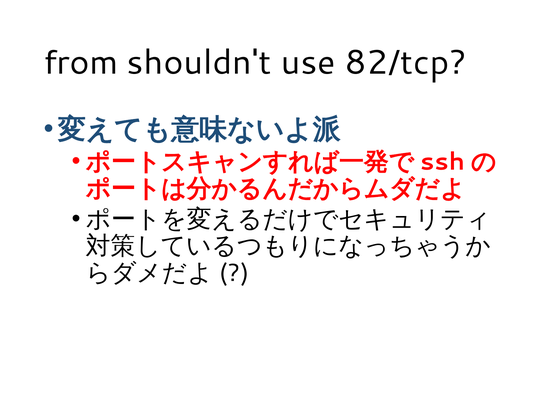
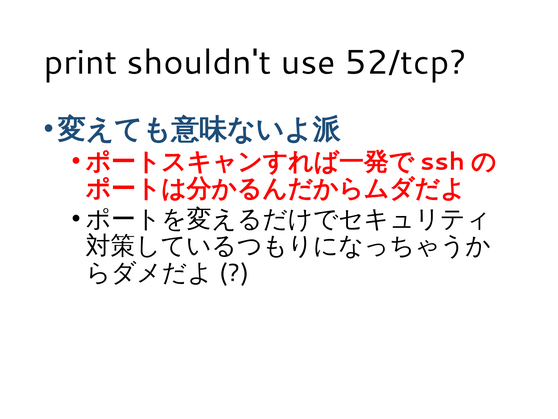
from: from -> print (81, 62)
82/tcp: 82/tcp -> 52/tcp (406, 62)
